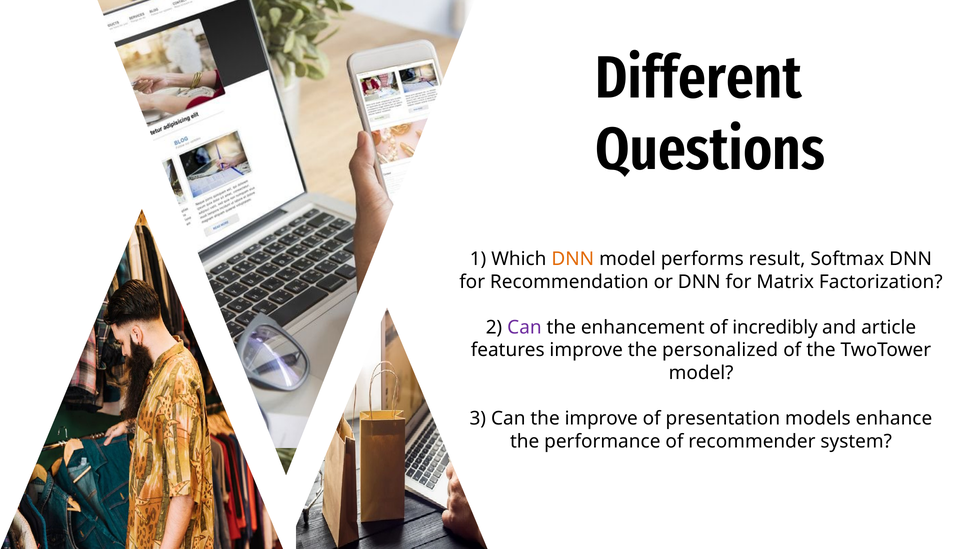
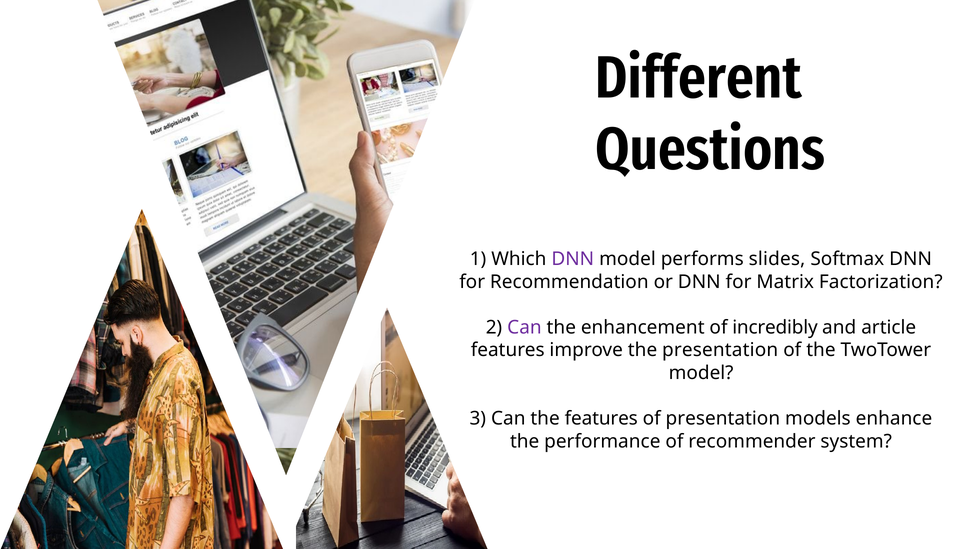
DNN colour: orange -> purple (573, 259)
result: result -> slides (777, 259)
the personalized: personalized -> presentation (720, 350)
the improve: improve -> features (601, 418)
